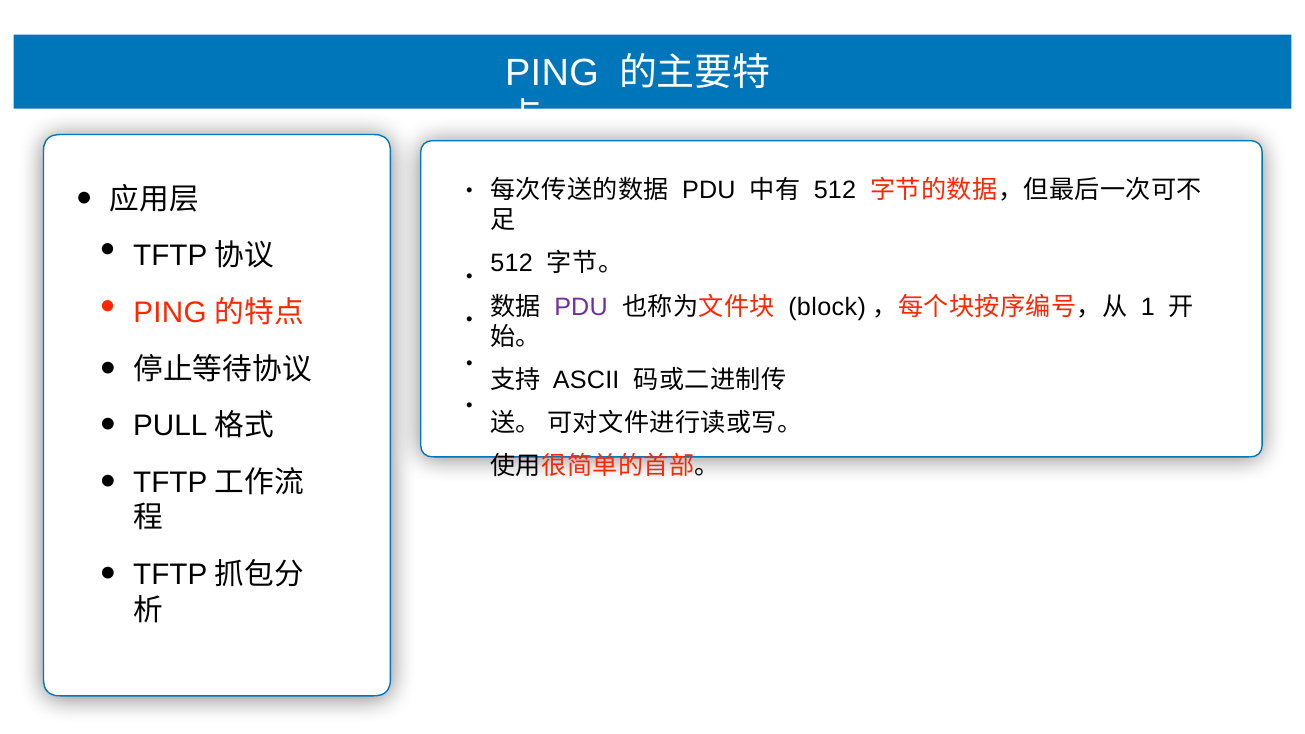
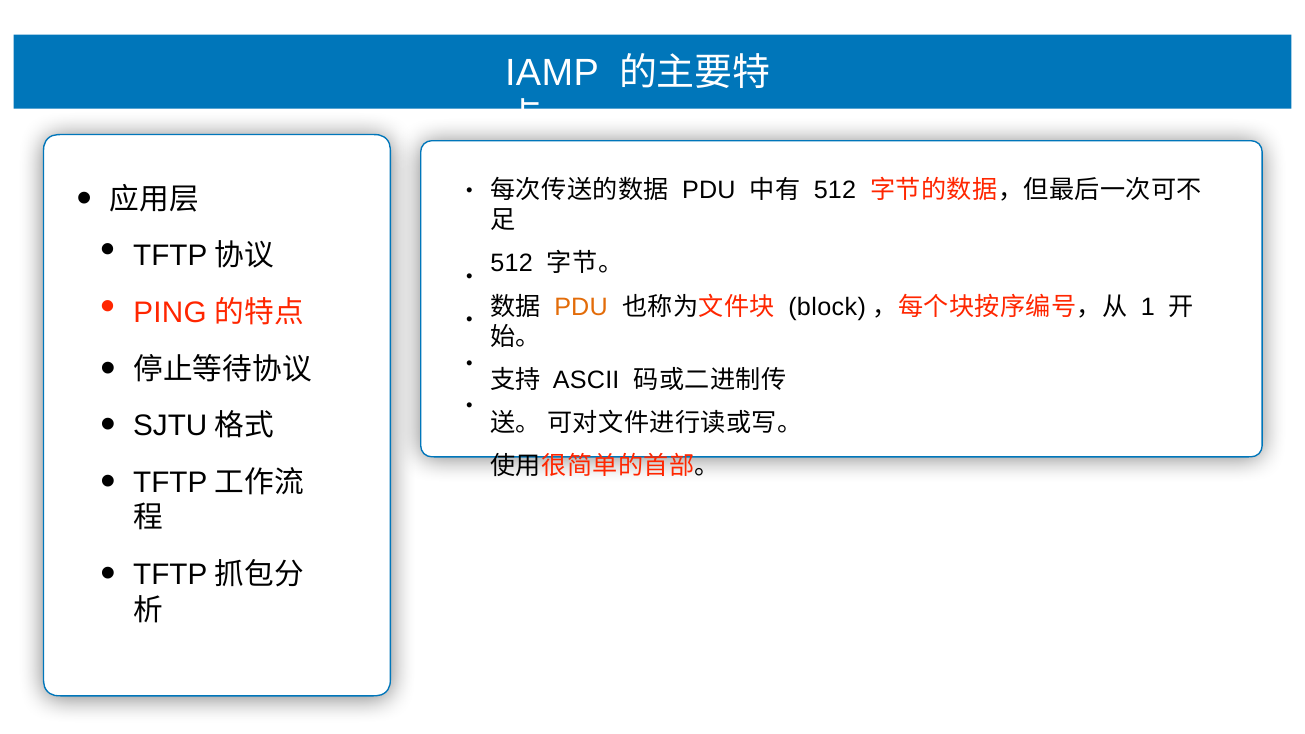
PING: PING -> IAMP (552, 73)
PDU colour: purple -> orange (581, 307)
PULL: PULL -> SJTU (170, 426)
